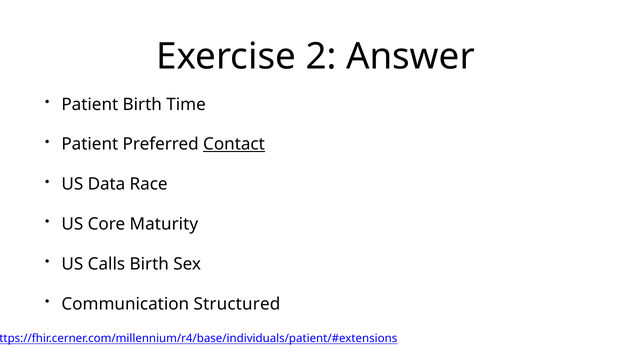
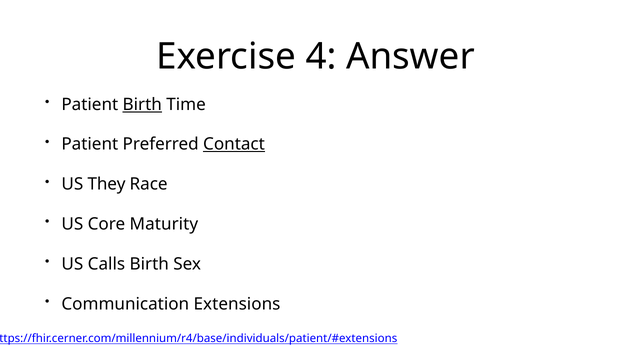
2: 2 -> 4 (321, 57)
Birth underline: none -> present (142, 104)
Data: Data -> They (107, 184)
Structured: Structured -> Extensions (237, 304)
